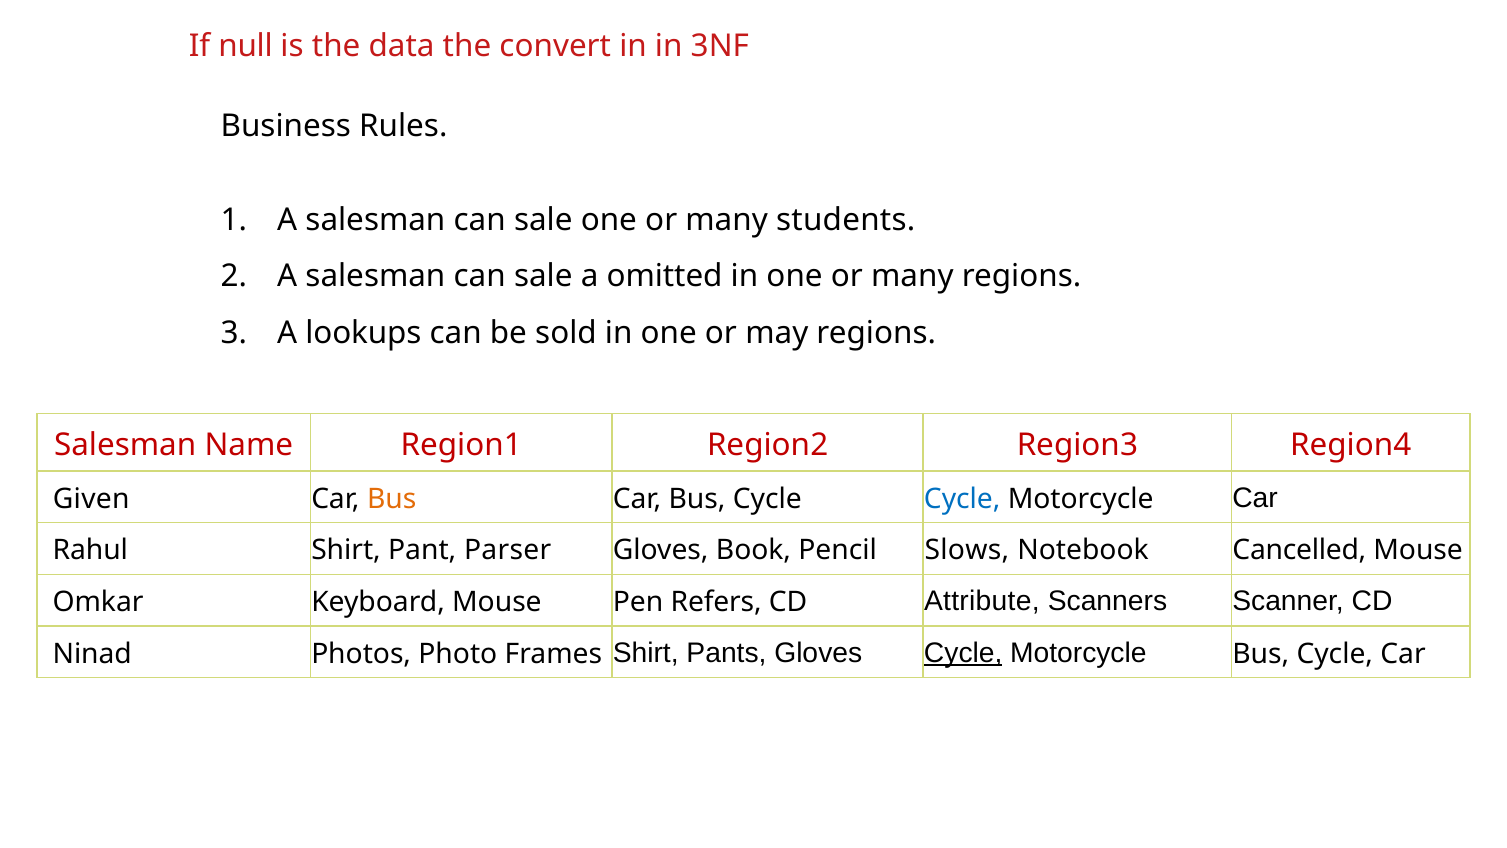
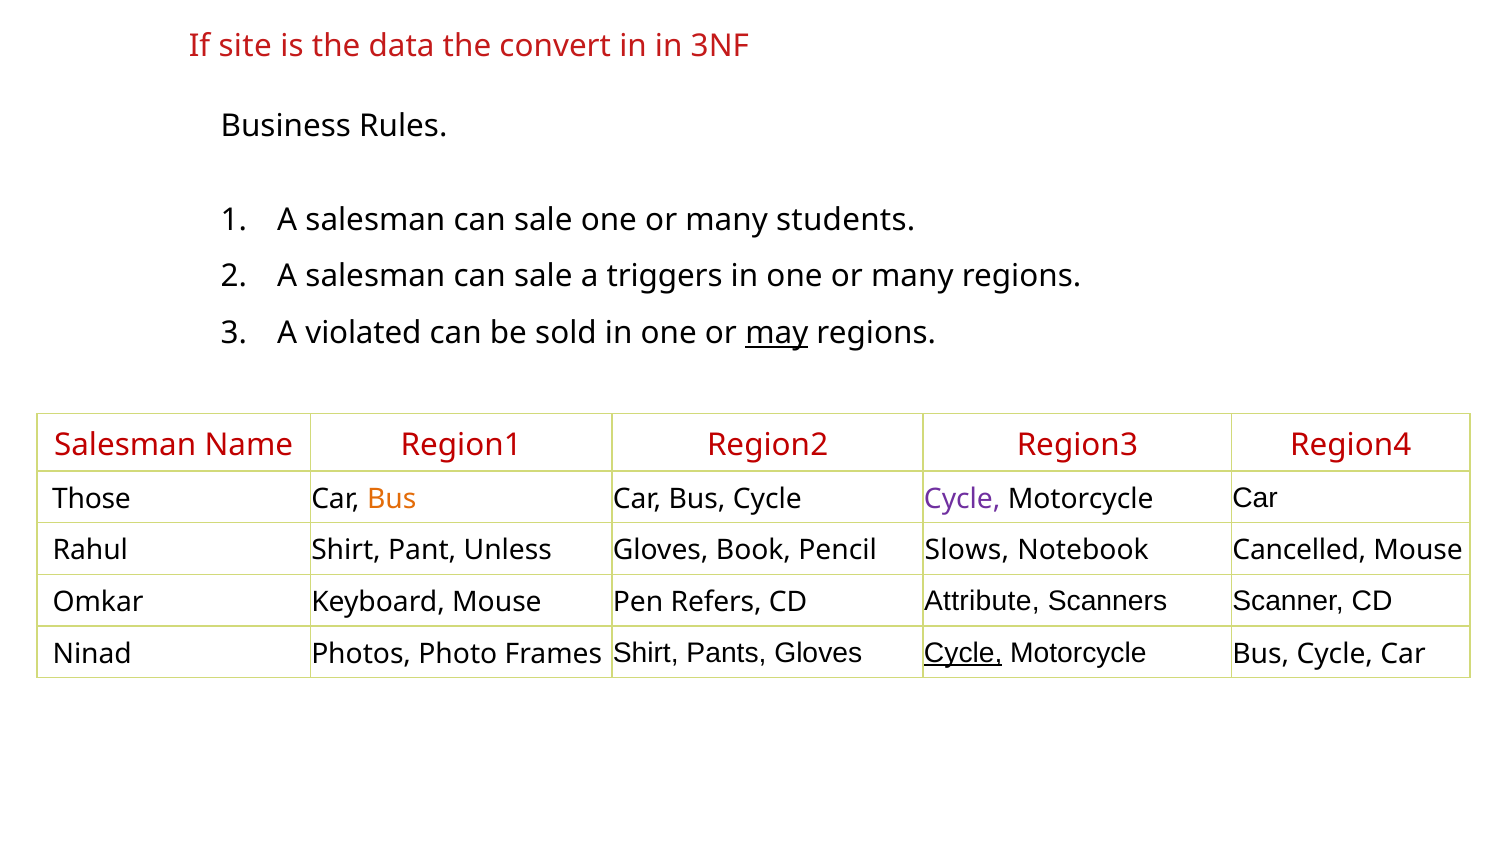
null: null -> site (245, 46)
omitted: omitted -> triggers (665, 277)
lookups: lookups -> violated (363, 333)
may underline: none -> present (777, 333)
Given: Given -> Those (92, 499)
Cycle colour: blue -> purple (962, 499)
Parser: Parser -> Unless (508, 550)
